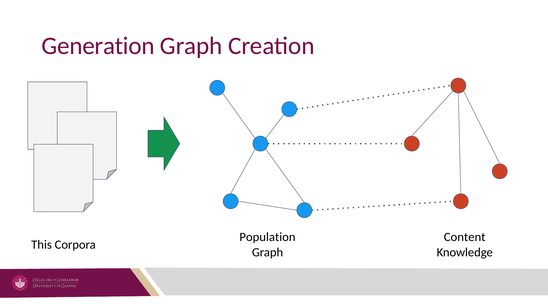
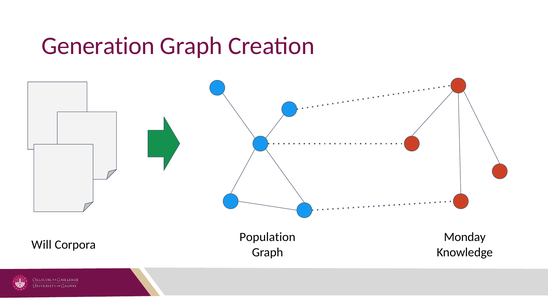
Content: Content -> Monday (465, 237)
This: This -> Will (41, 245)
